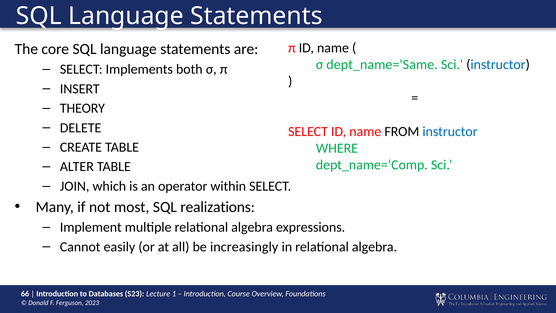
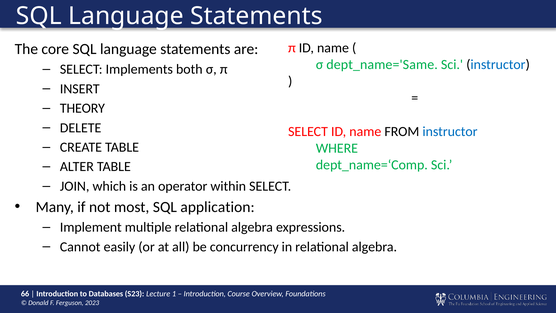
realizations: realizations -> application (218, 207)
increasingly: increasingly -> concurrency (244, 247)
